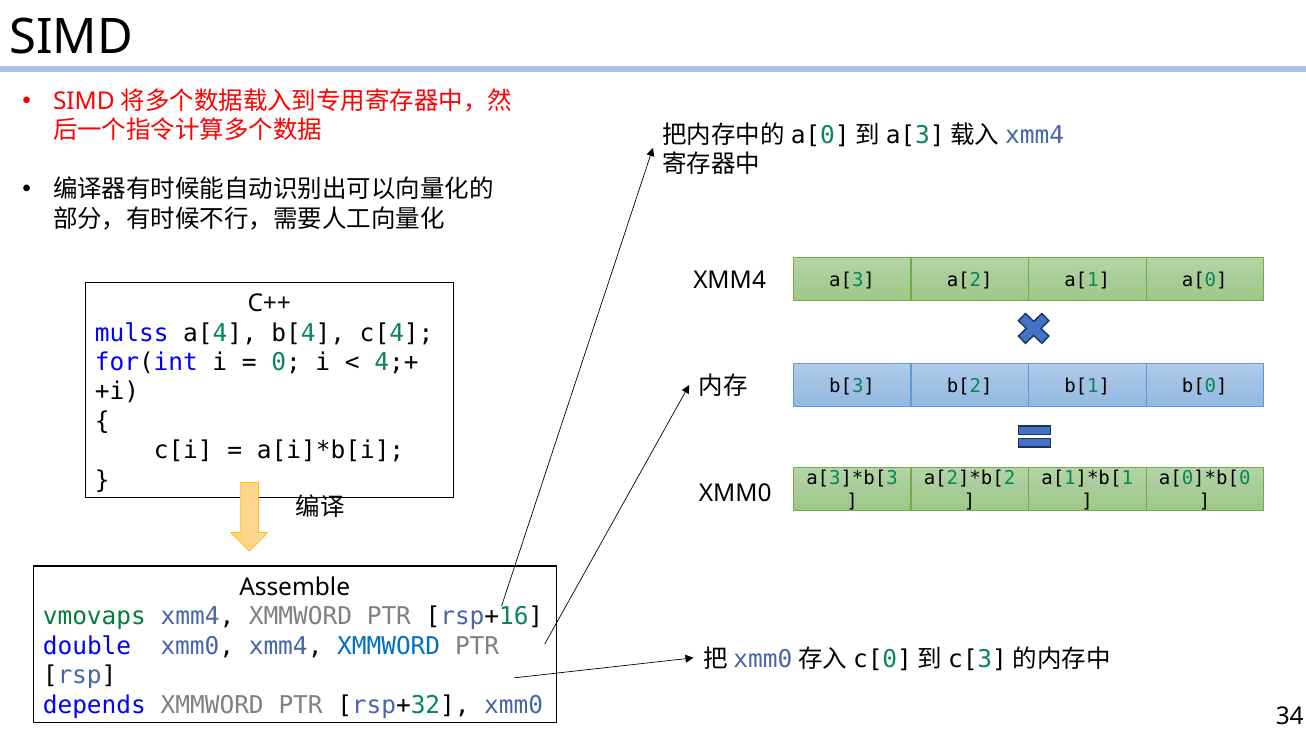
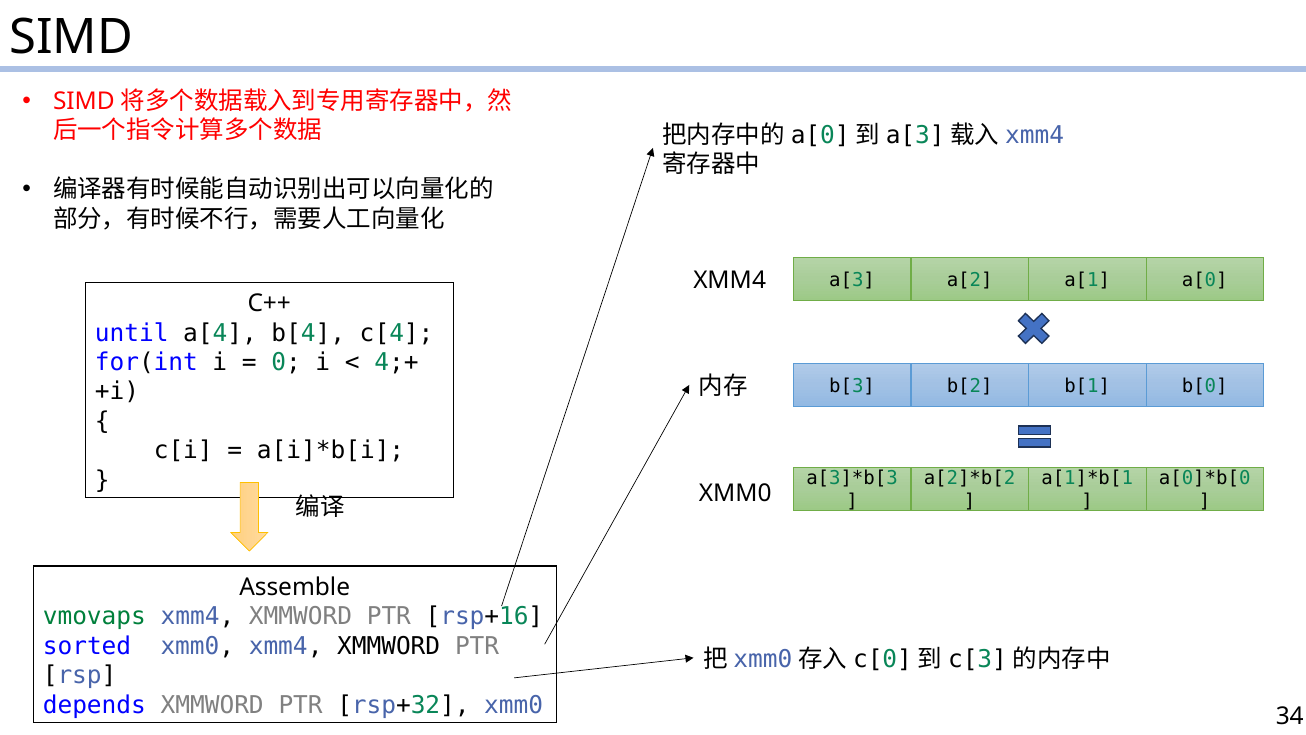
mulss: mulss -> until (132, 333)
double: double -> sorted (87, 646)
XMMWORD colour: blue -> black (389, 646)
